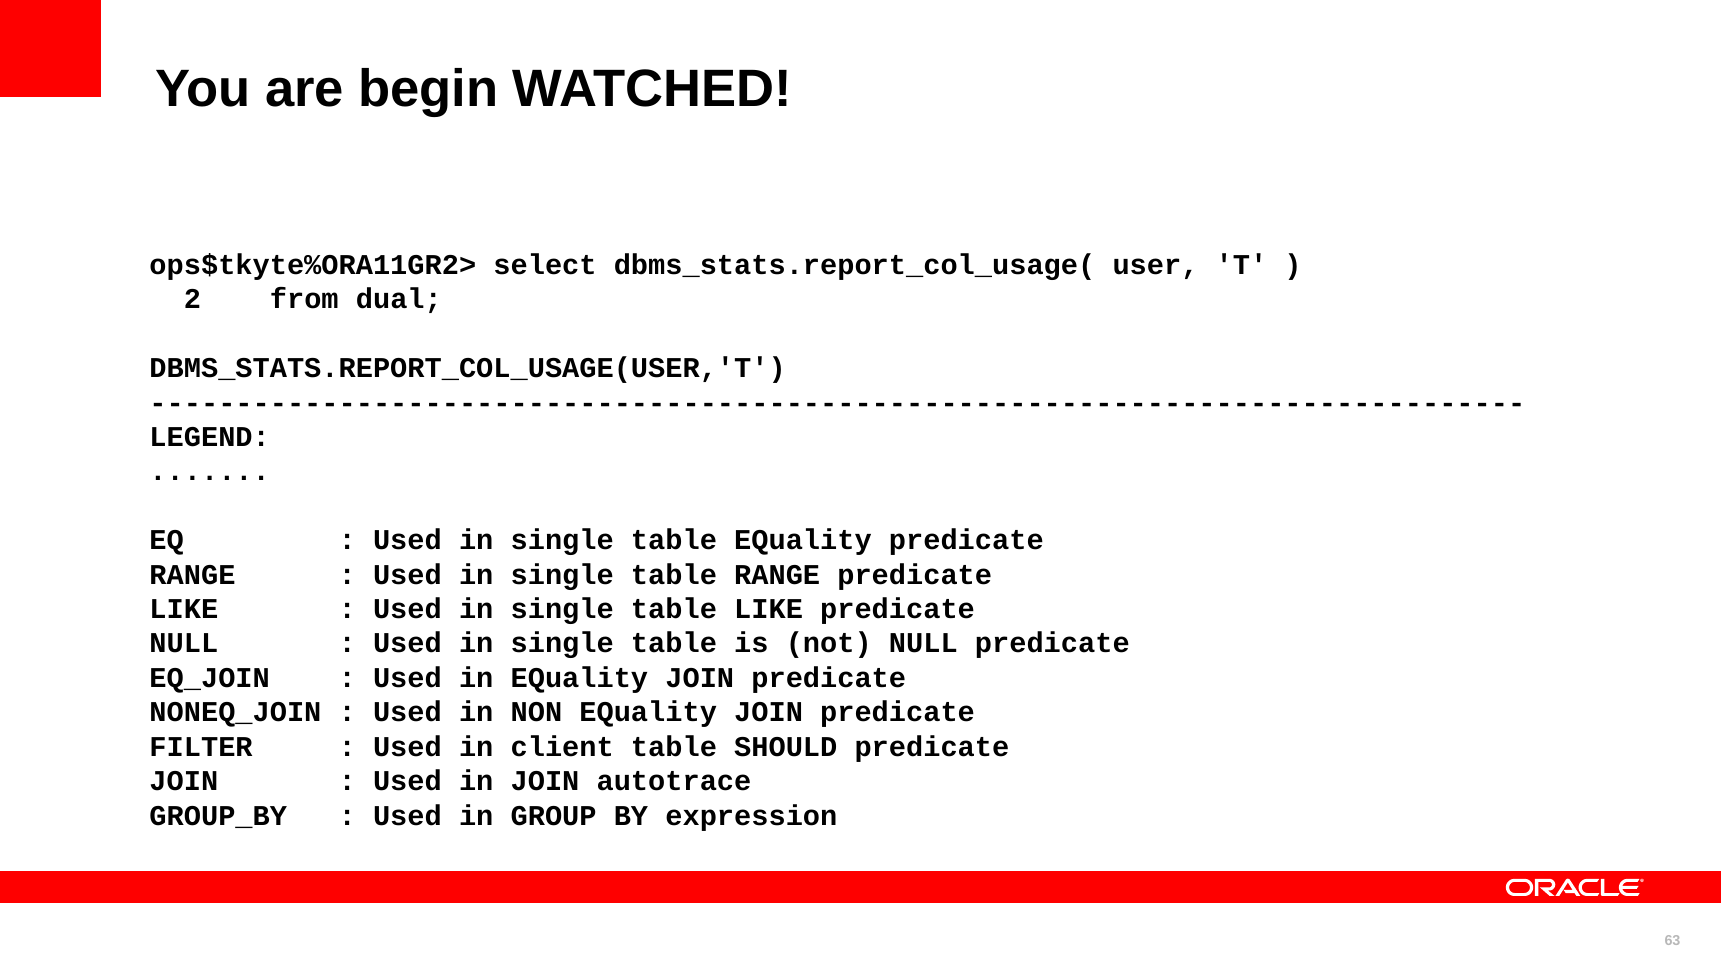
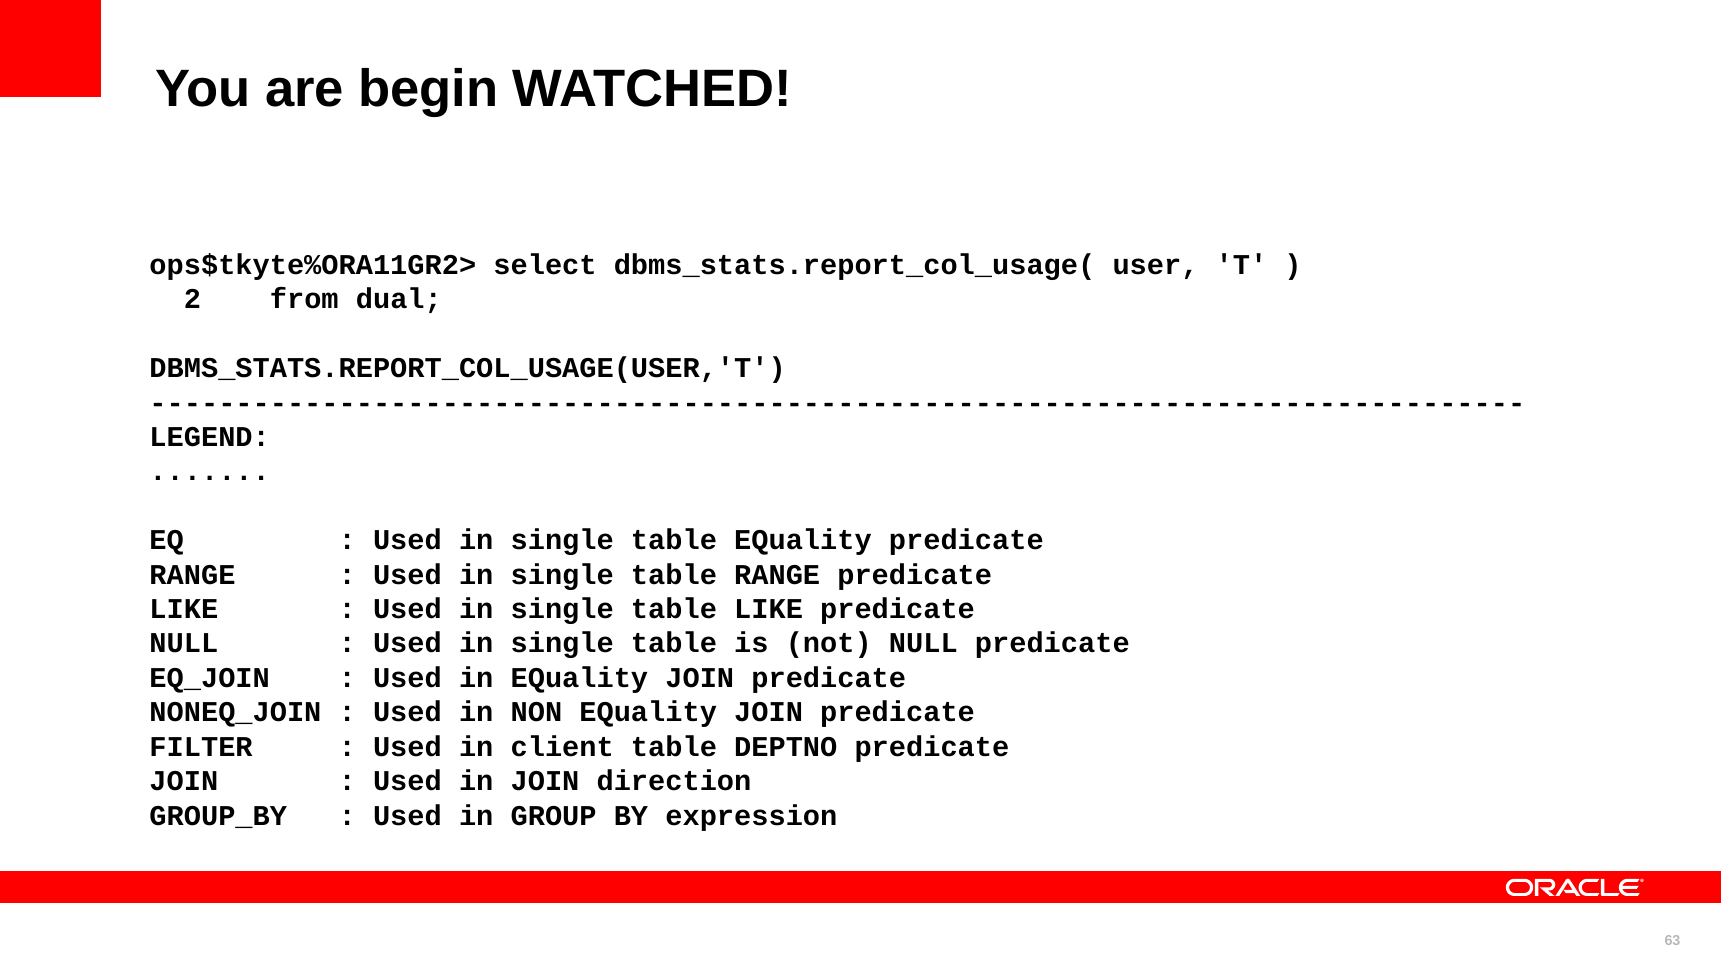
SHOULD: SHOULD -> DEPTNO (786, 747)
autotrace: autotrace -> direction (674, 781)
